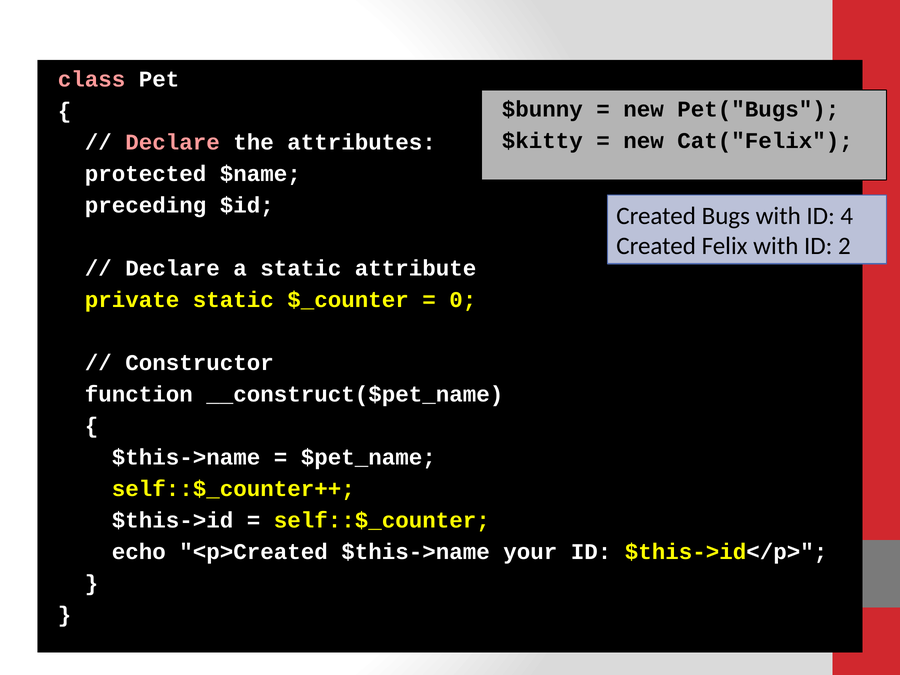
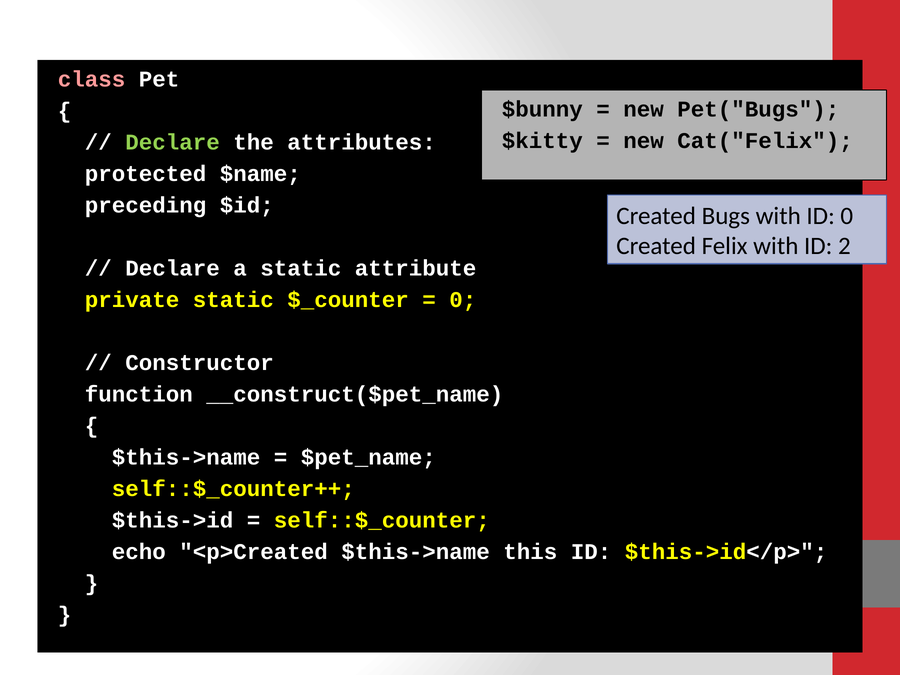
Declare colour: pink -> light green (173, 143)
ID 4: 4 -> 0 (847, 216)
your: your -> this (530, 552)
